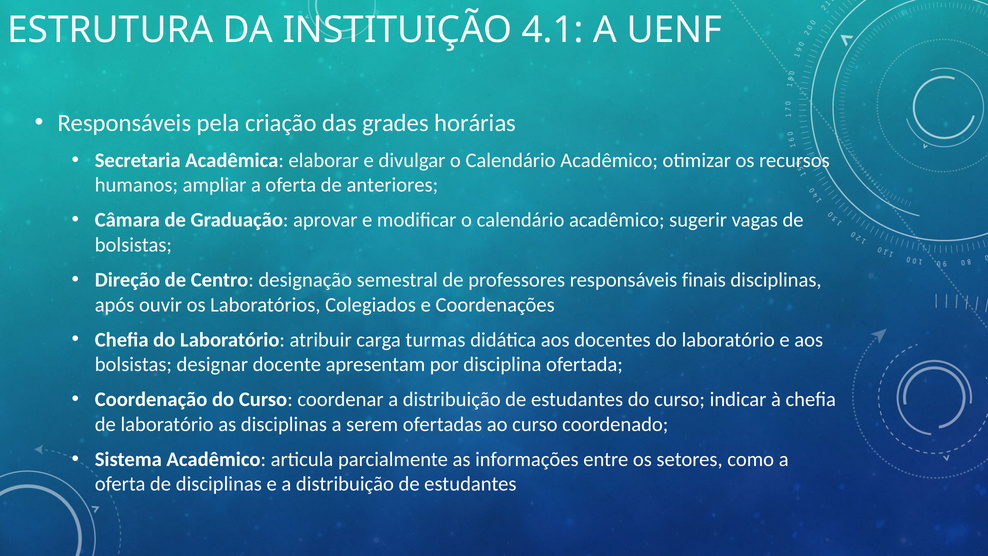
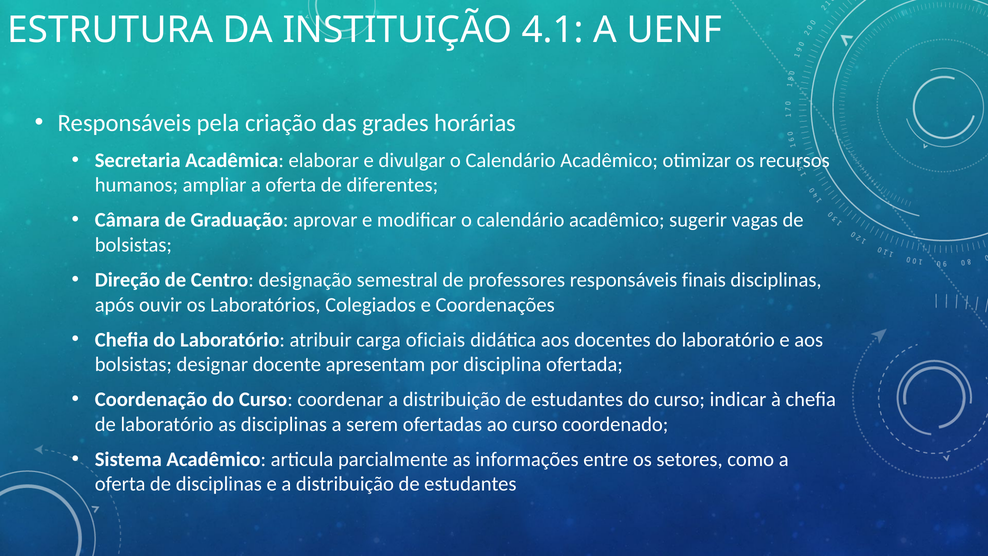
anteriores: anteriores -> diferentes (392, 185)
turmas: turmas -> oficiais (435, 340)
